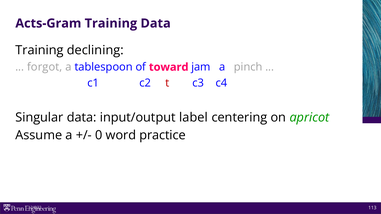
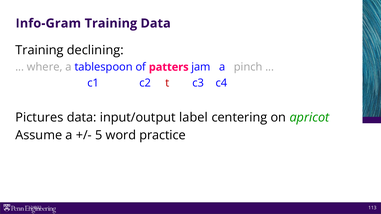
Acts-Gram: Acts-Gram -> Info-Gram (48, 23)
forgot: forgot -> where (45, 67)
toward: toward -> patters (169, 67)
Singular: Singular -> Pictures (39, 118)
0: 0 -> 5 (99, 135)
